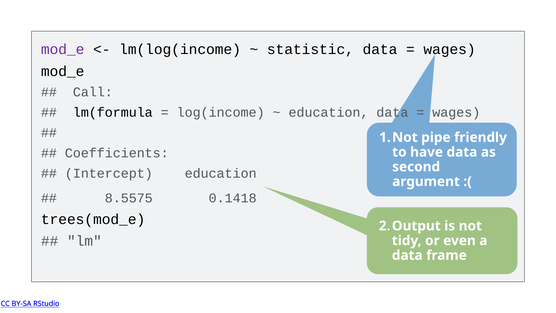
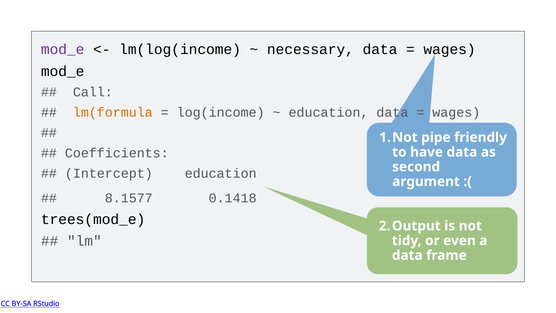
statistic: statistic -> necessary (310, 49)
lm(formula colour: black -> orange (113, 112)
8.5575: 8.5575 -> 8.1577 (129, 198)
